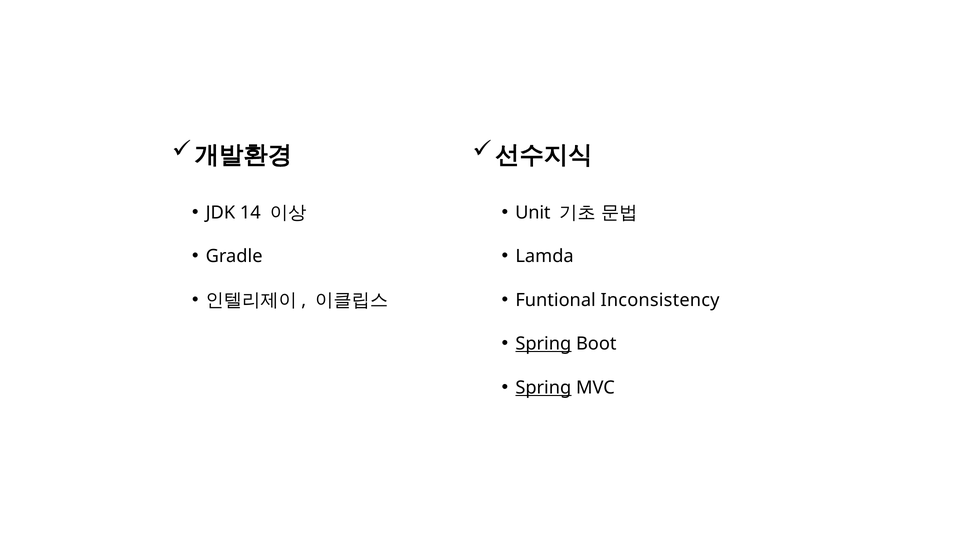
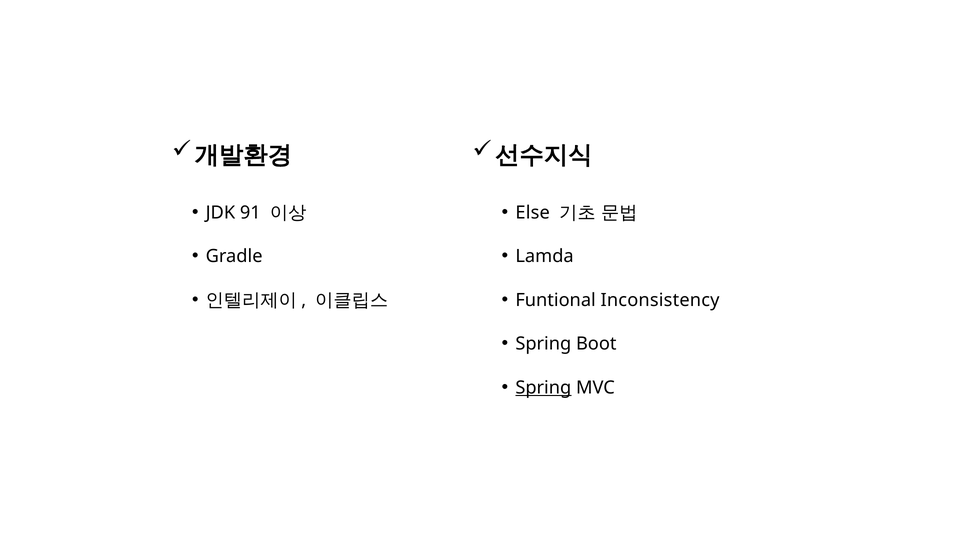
14: 14 -> 91 (250, 213)
Unit: Unit -> Else (533, 213)
Spring underline: present -> none (543, 344)
